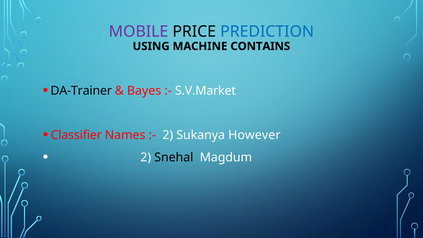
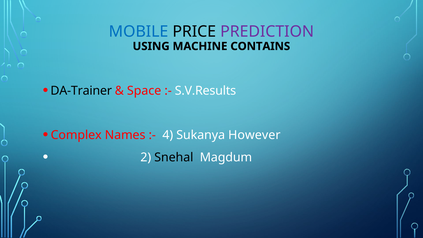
MOBILE colour: purple -> blue (139, 31)
PREDICTION colour: blue -> purple (267, 31)
Bayes: Bayes -> Space (144, 91)
S.V.Market: S.V.Market -> S.V.Results (205, 91)
Classifier: Classifier -> Complex (76, 135)
2: 2 -> 4 (168, 135)
